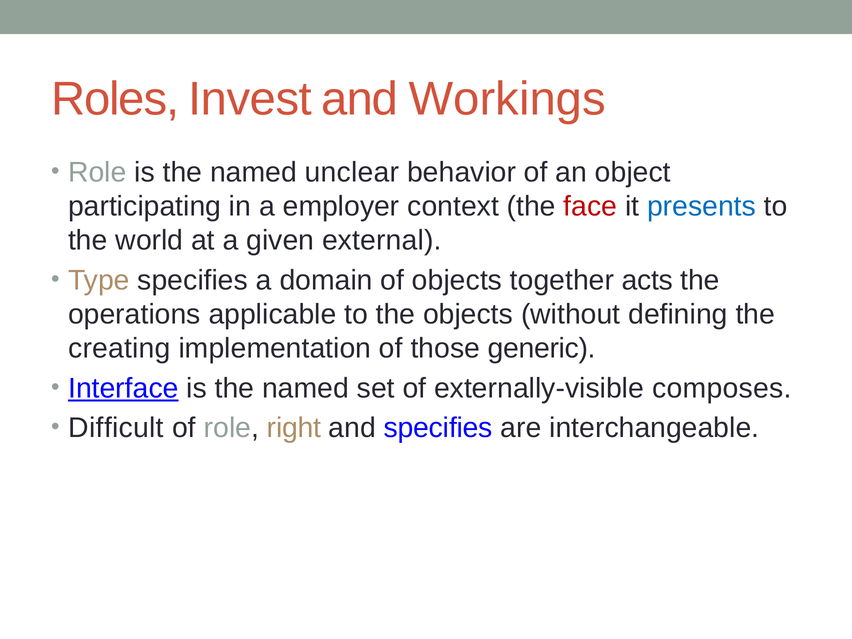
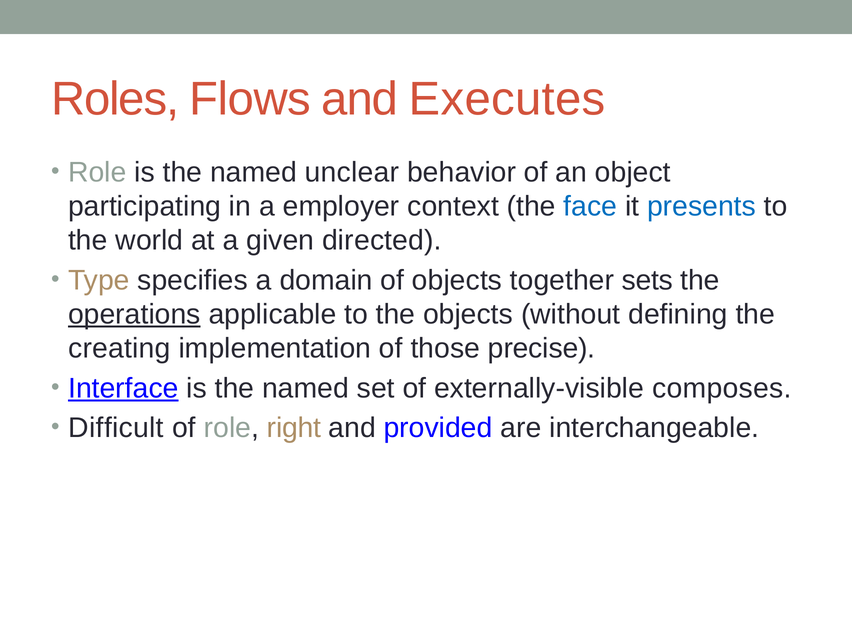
Invest: Invest -> Flows (250, 99)
Workings: Workings -> Executes (507, 99)
face colour: red -> blue (590, 206)
external: external -> directed (382, 241)
acts: acts -> sets (647, 280)
operations underline: none -> present (134, 314)
generic: generic -> precise (542, 348)
and specifies: specifies -> provided (438, 428)
